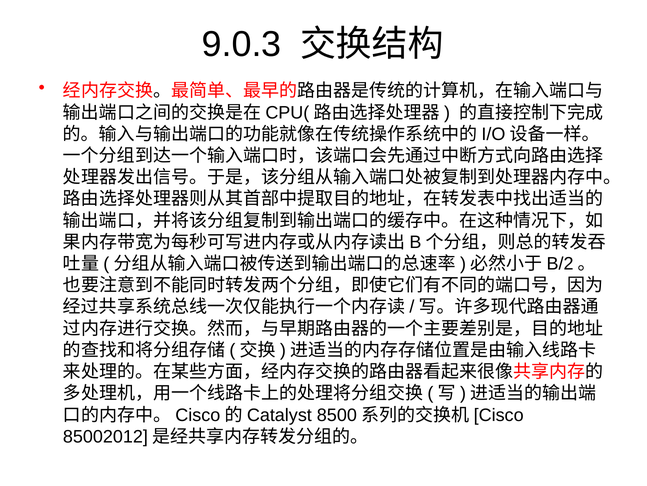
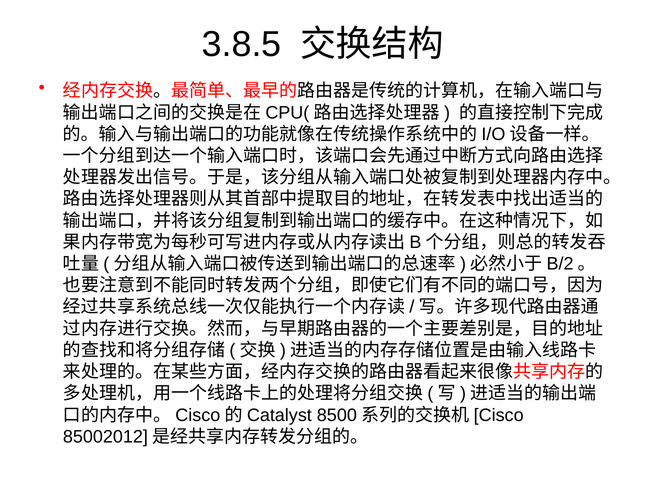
9.0.3: 9.0.3 -> 3.8.5 (242, 44)
